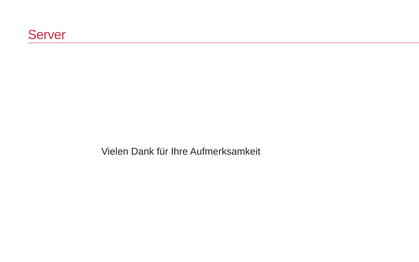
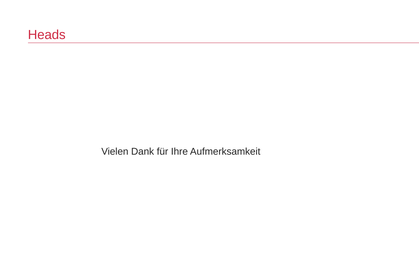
Server: Server -> Heads (47, 35)
